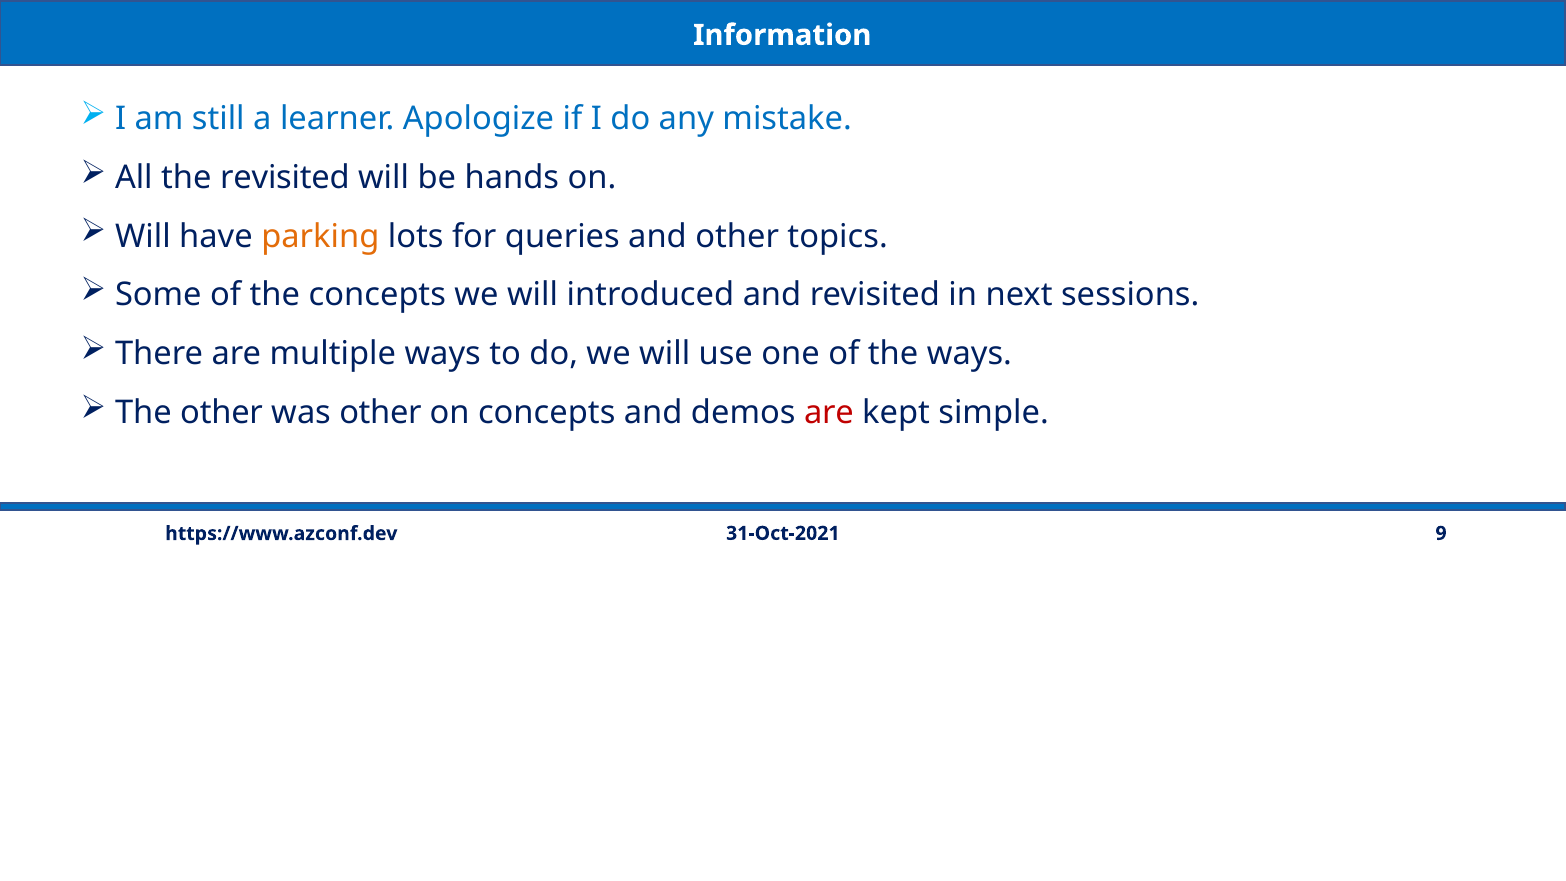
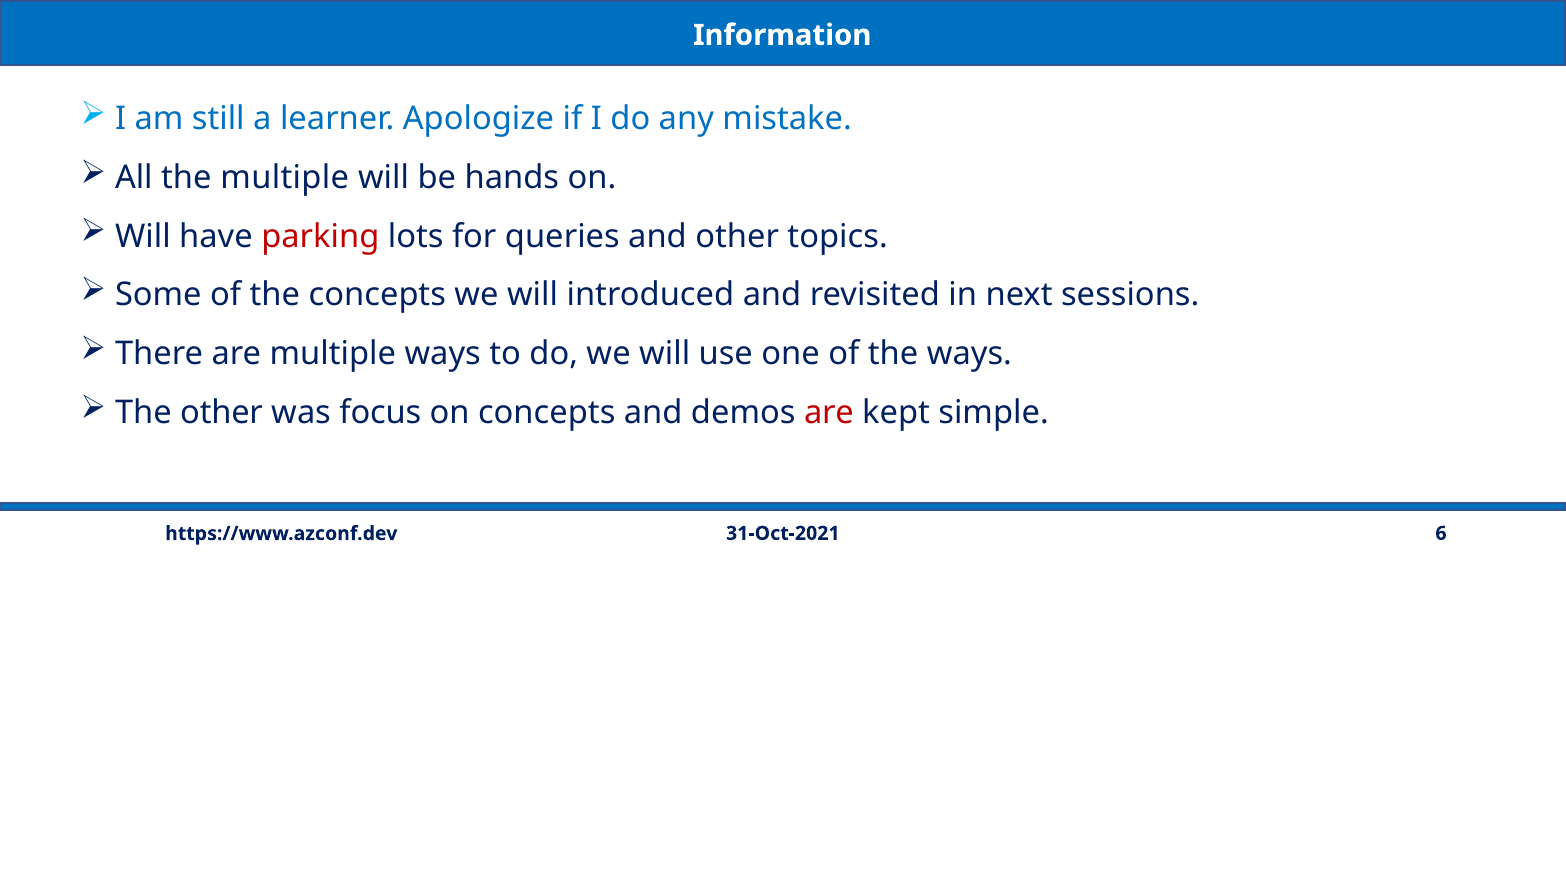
the revisited: revisited -> multiple (285, 178)
parking colour: orange -> red (320, 236)
was other: other -> focus (380, 412)
9: 9 -> 6 (1441, 533)
